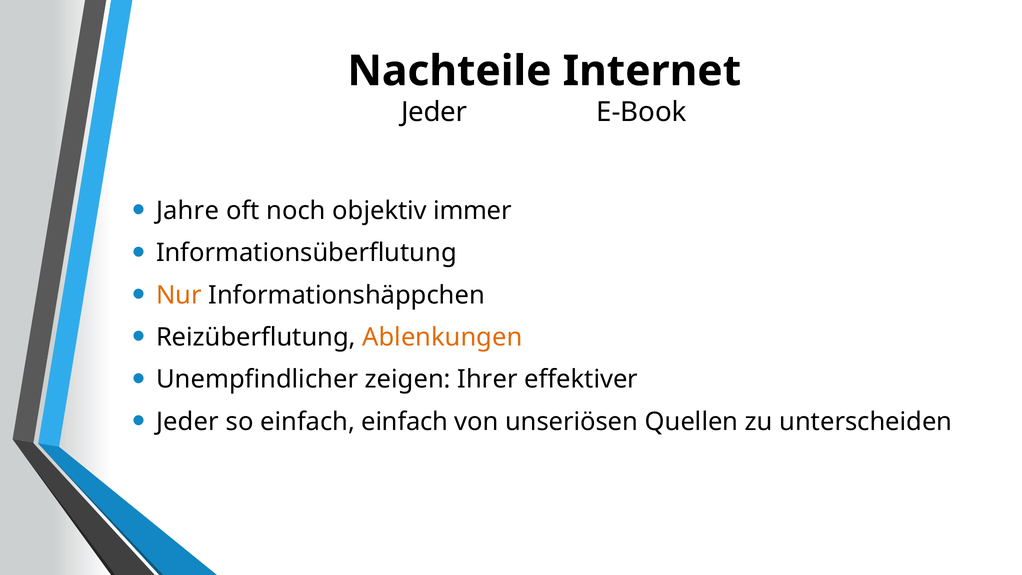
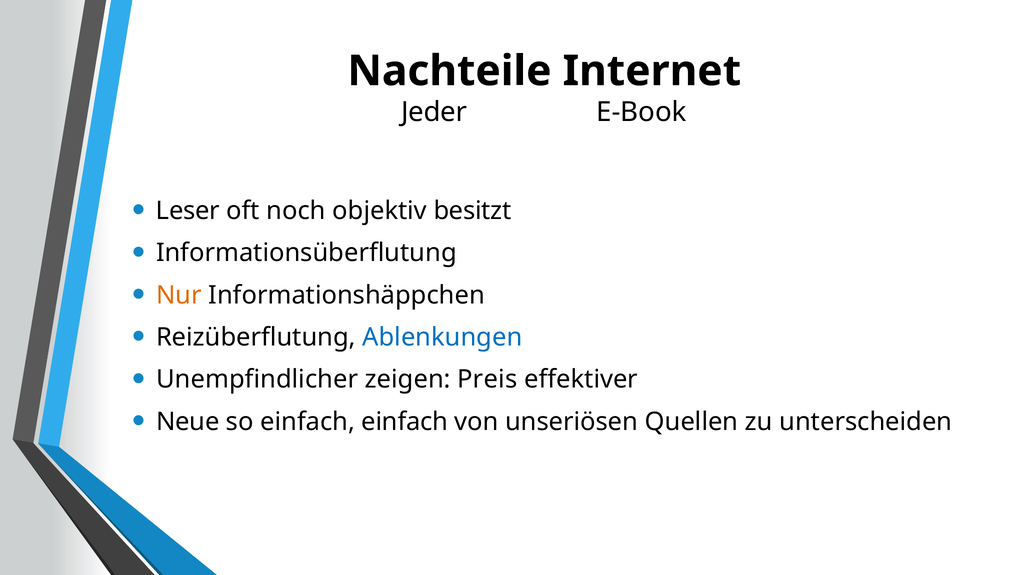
Jahre: Jahre -> Leser (188, 211)
immer: immer -> besitzt (472, 211)
Ablenkungen colour: orange -> blue (442, 337)
Ihrer: Ihrer -> Preis (487, 379)
Jeder: Jeder -> Neue (188, 422)
